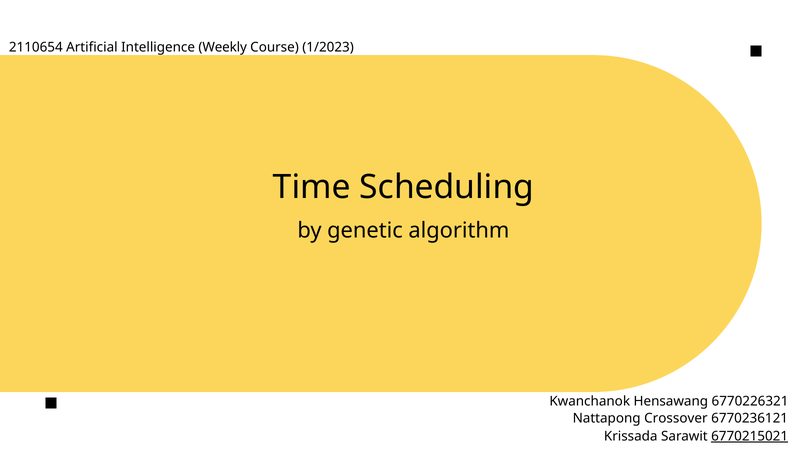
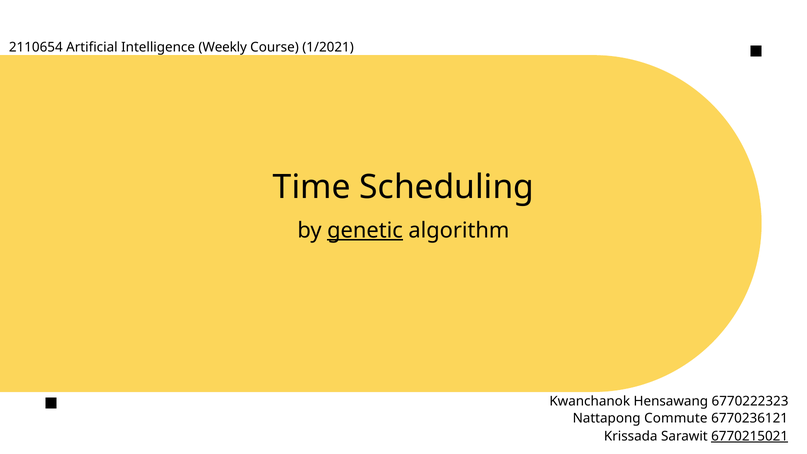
1/2023: 1/2023 -> 1/2021 (328, 47)
genetic underline: none -> present (365, 230)
6770226321: 6770226321 -> 6770222323 (750, 401)
Crossover: Crossover -> Commute (676, 418)
